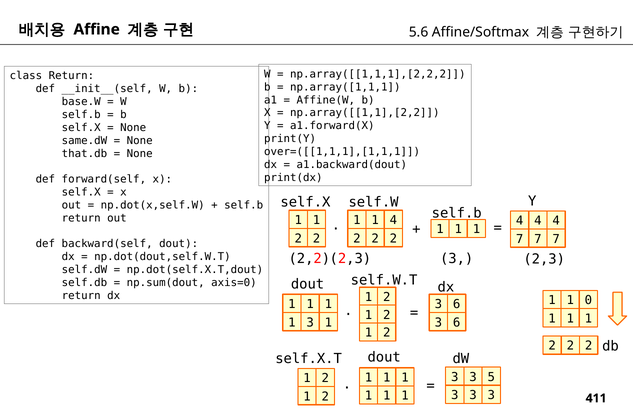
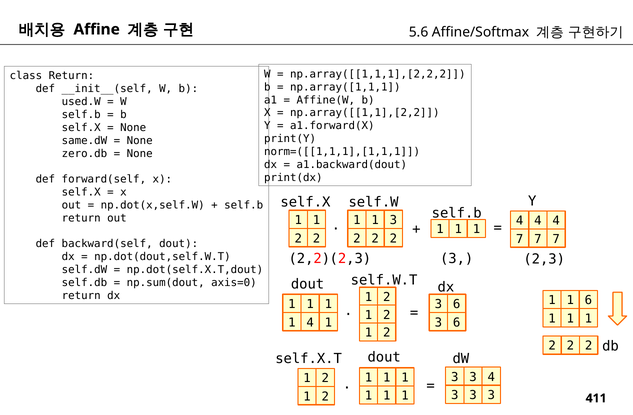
base.W: base.W -> used.W (81, 102)
over=([[1,1,1],[1,1,1: over=([[1,1,1],[1,1,1 -> norm=([[1,1,1],[1,1,1 (342, 152)
that.db: that.db -> zero.db (84, 154)
1 4: 4 -> 3 (393, 221)
1 0: 0 -> 6 (588, 301)
1 3: 3 -> 4 (310, 323)
3 3 5: 5 -> 4 (491, 378)
